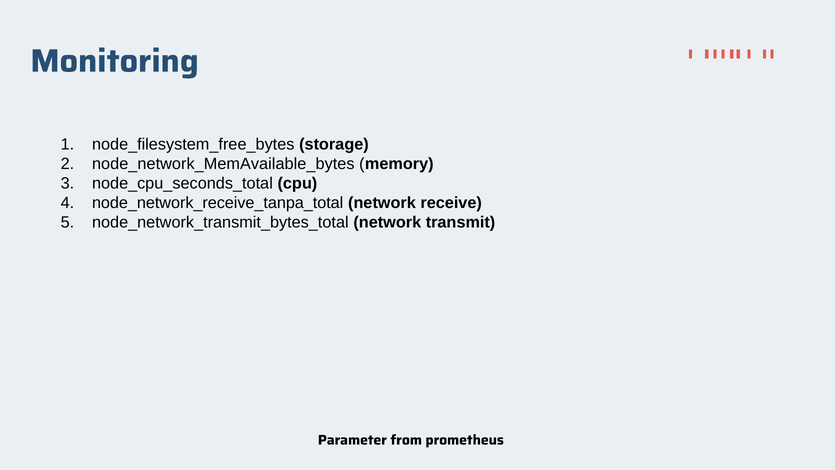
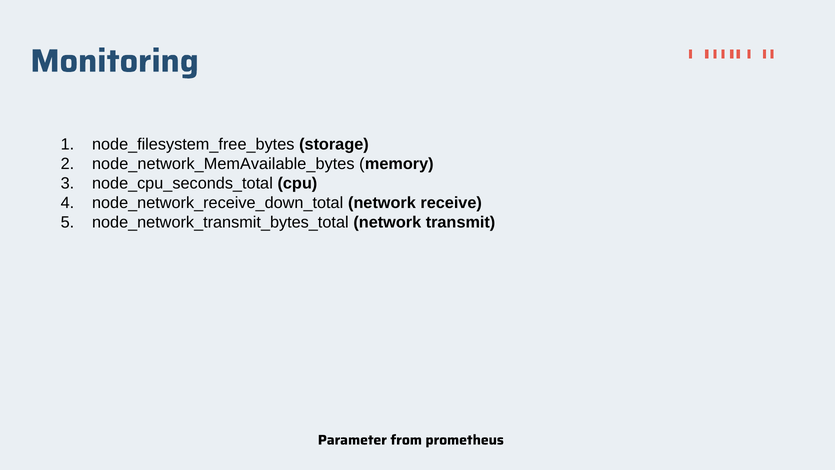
node_network_receive_tanpa_total: node_network_receive_tanpa_total -> node_network_receive_down_total (218, 203)
